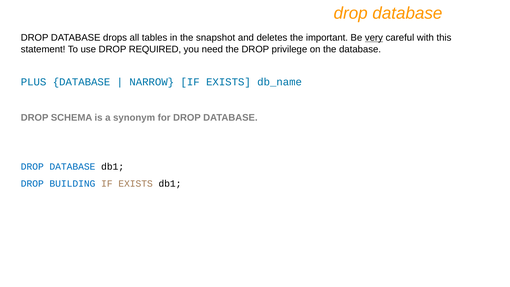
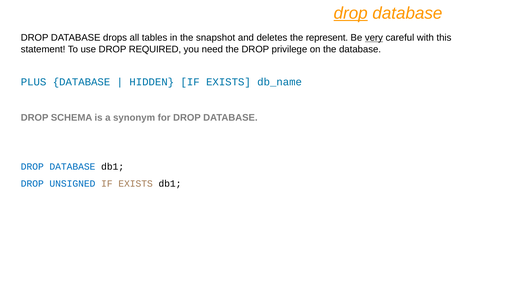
drop underline: none -> present (351, 13)
important: important -> represent (327, 38)
NARROW: NARROW -> HIDDEN (152, 82)
BUILDING: BUILDING -> UNSIGNED (72, 184)
